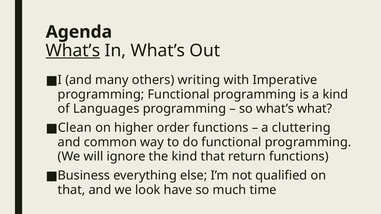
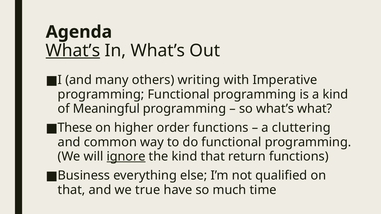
Languages: Languages -> Meaningful (106, 109)
Clean: Clean -> These (75, 128)
ignore underline: none -> present (126, 157)
look: look -> true (148, 190)
